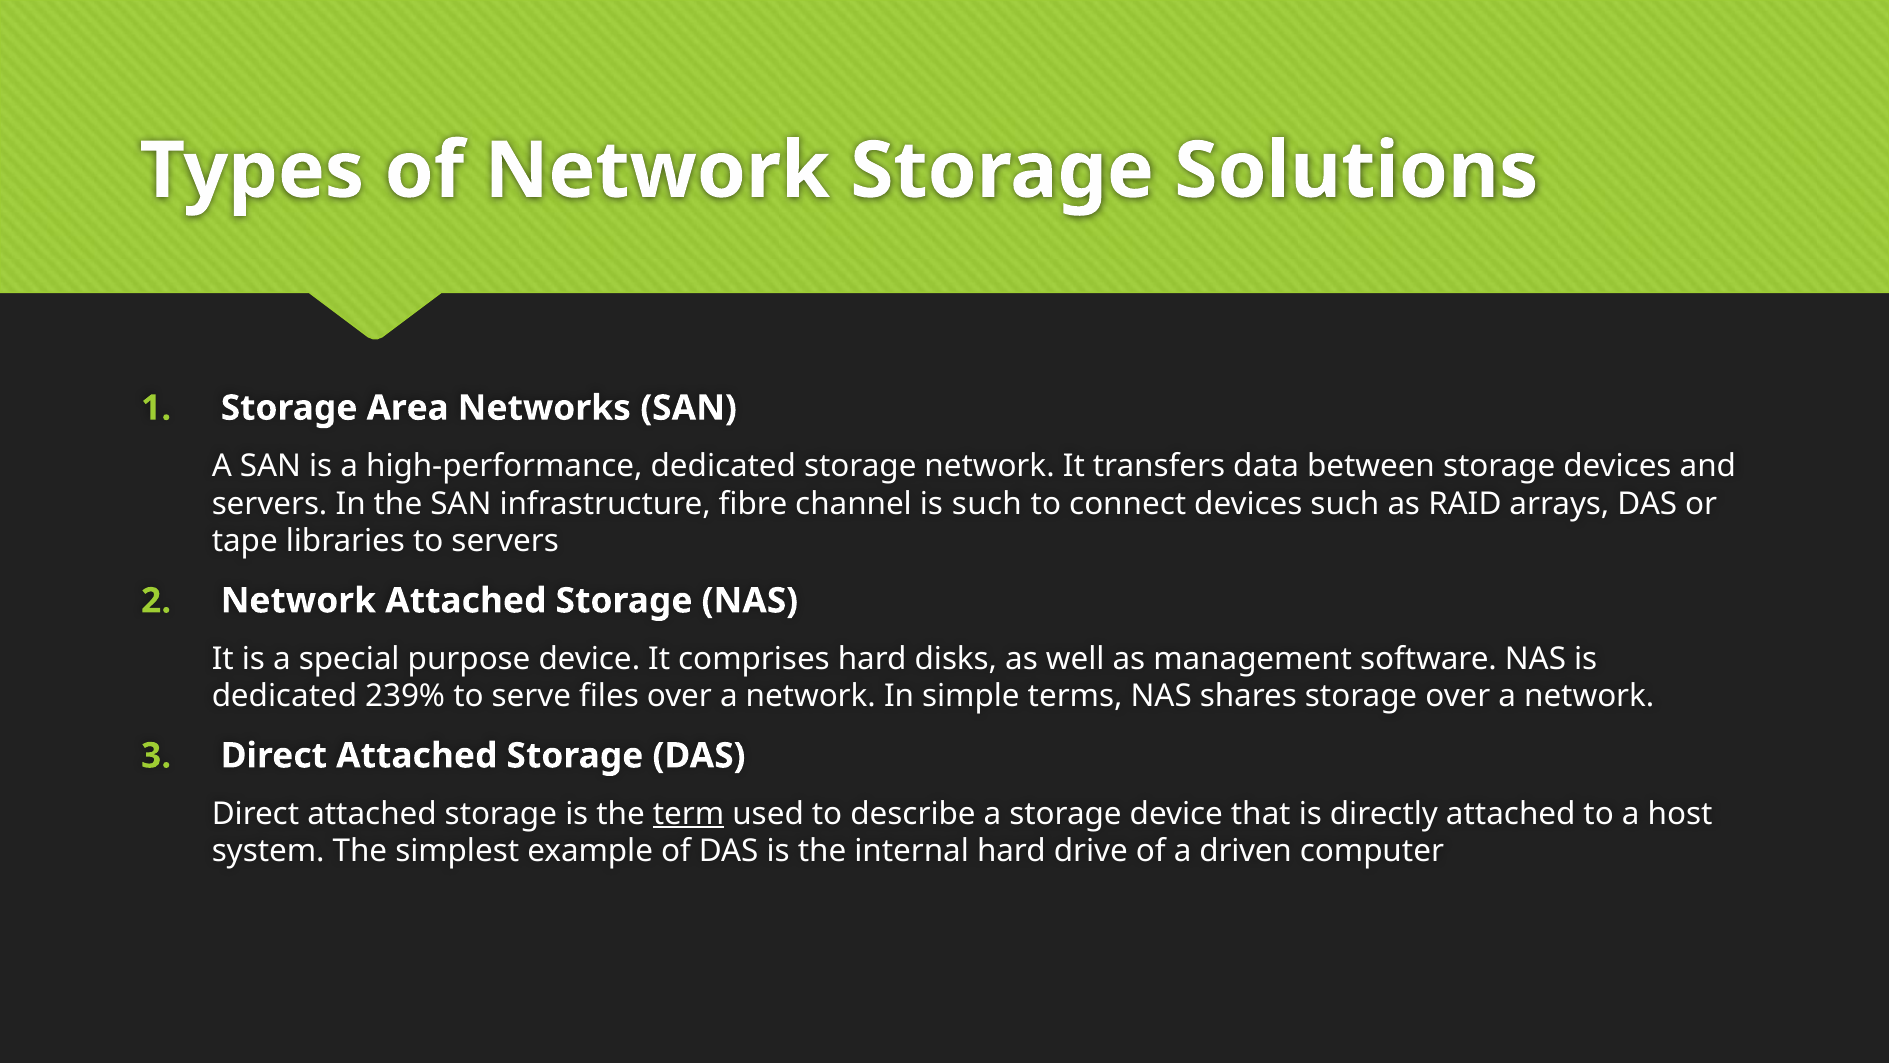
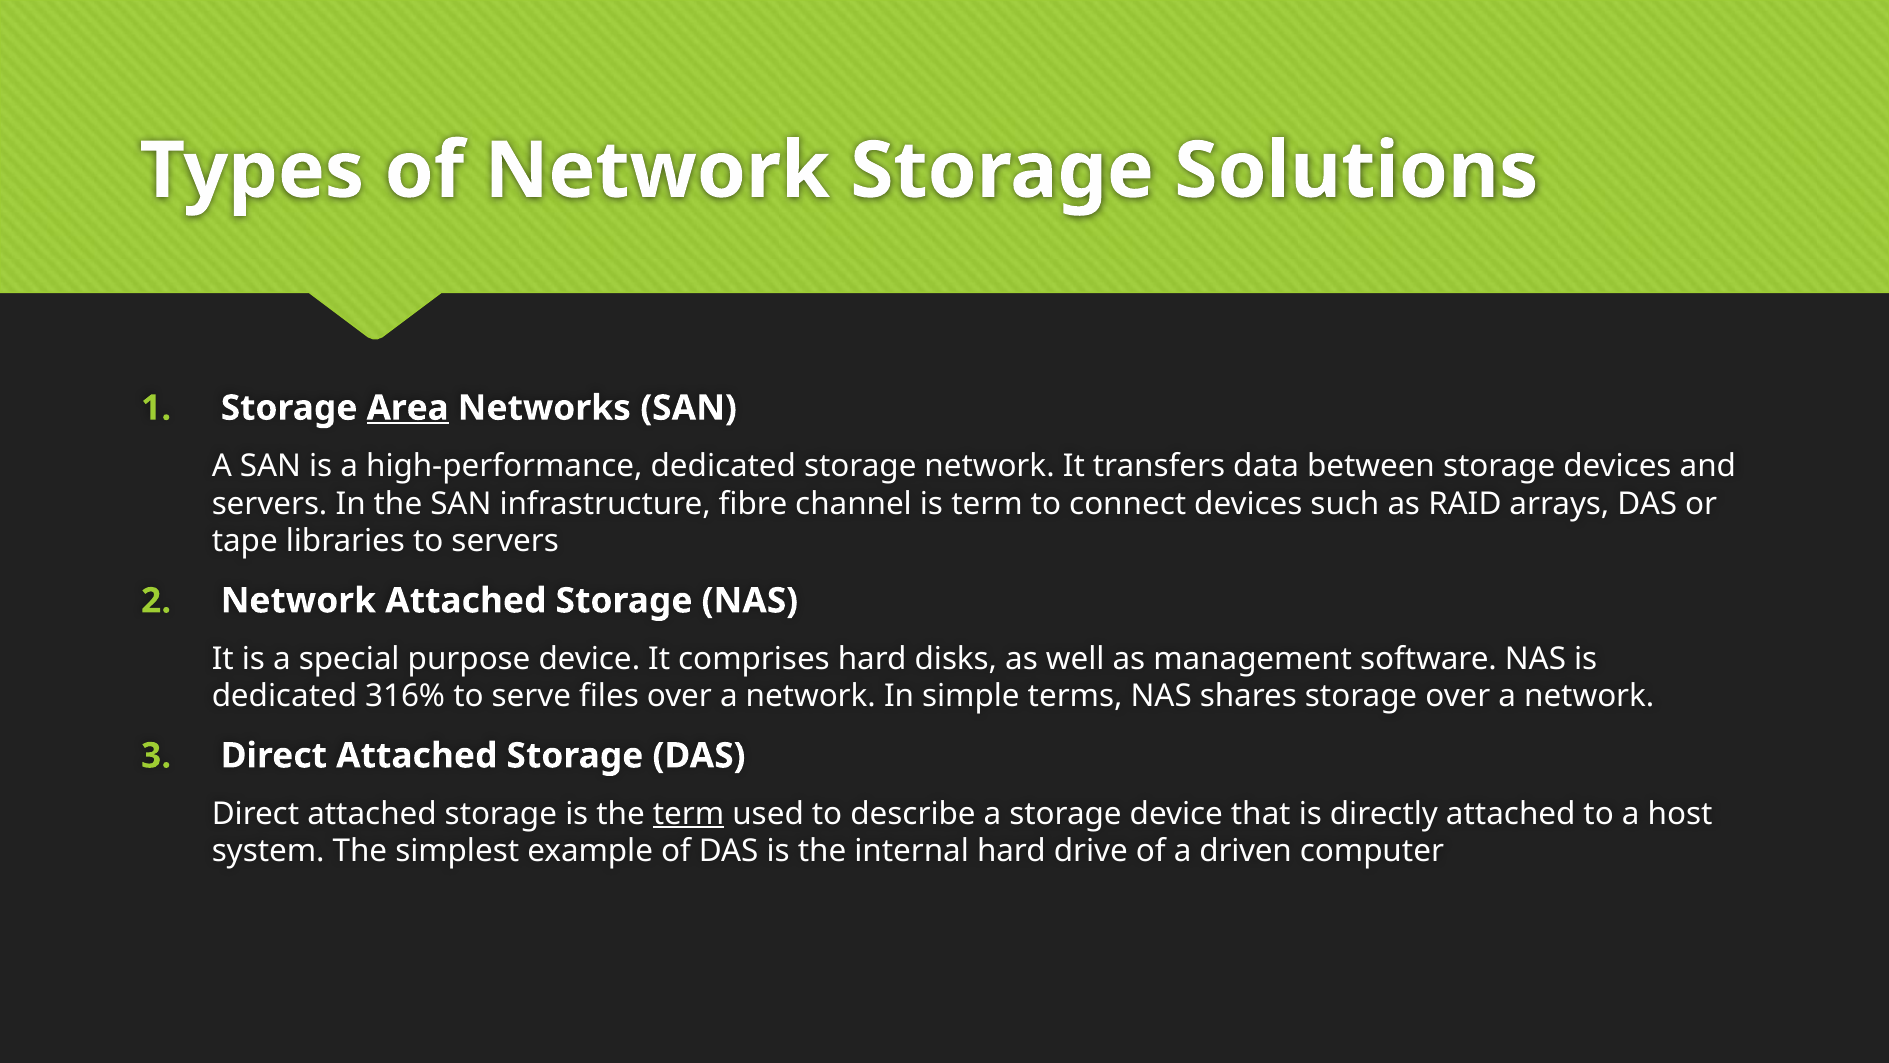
Area underline: none -> present (408, 408)
is such: such -> term (987, 503)
239%: 239% -> 316% (405, 696)
